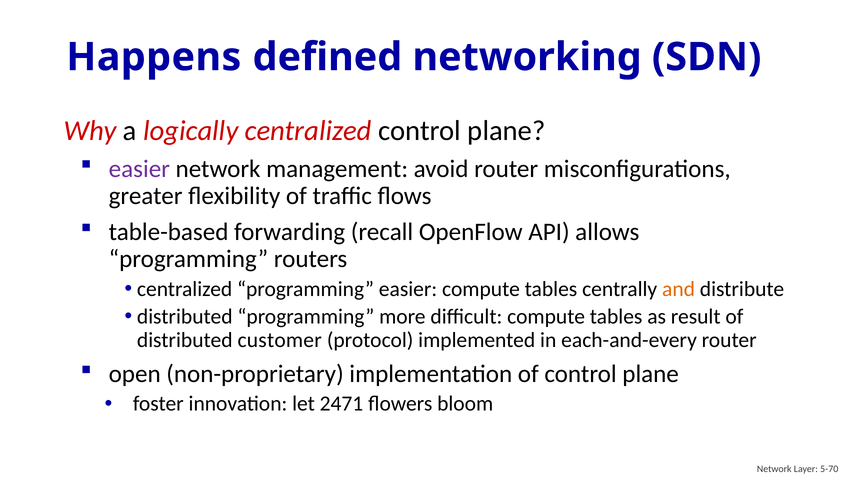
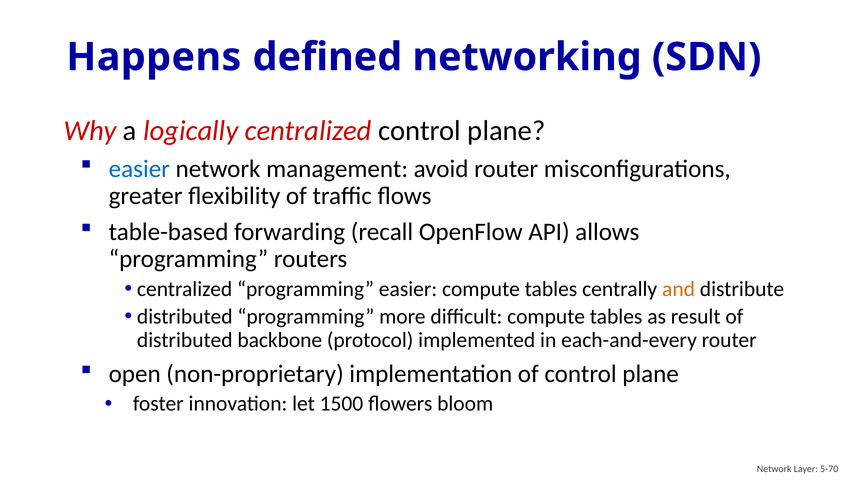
easier colour: purple -> blue (139, 169)
customer: customer -> backbone (280, 339)
2471: 2471 -> 1500 (341, 403)
